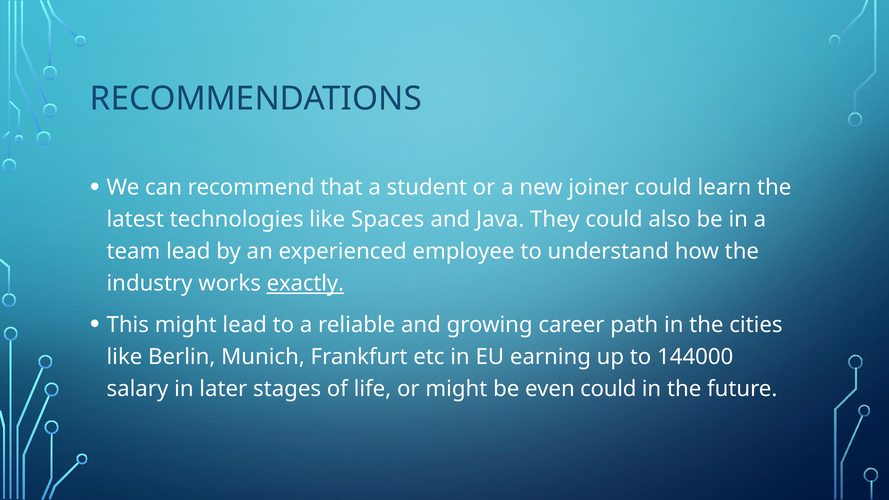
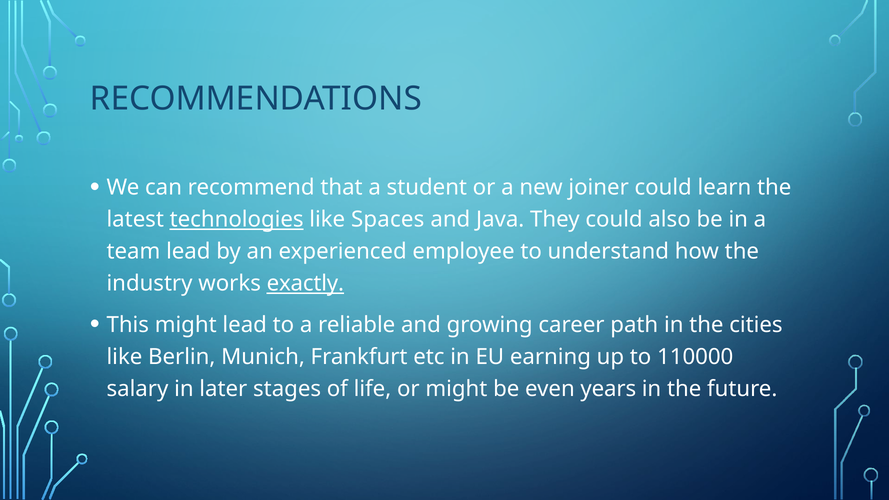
technologies underline: none -> present (237, 220)
144000: 144000 -> 110000 (695, 357)
even could: could -> years (608, 389)
